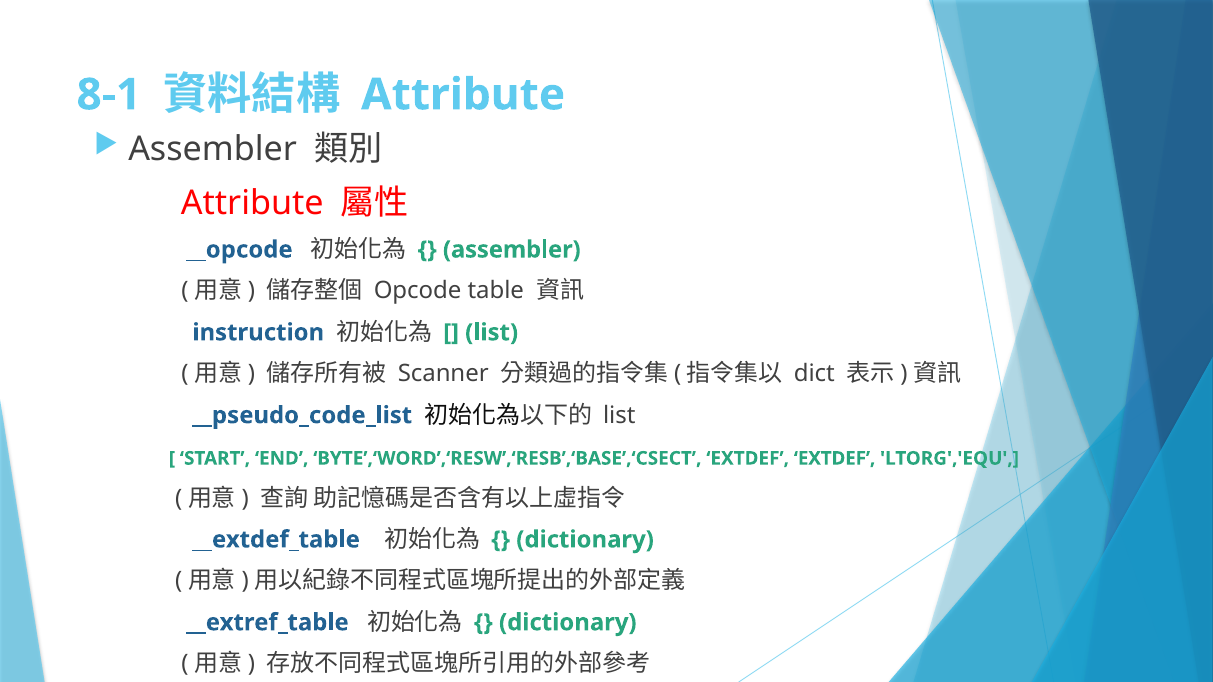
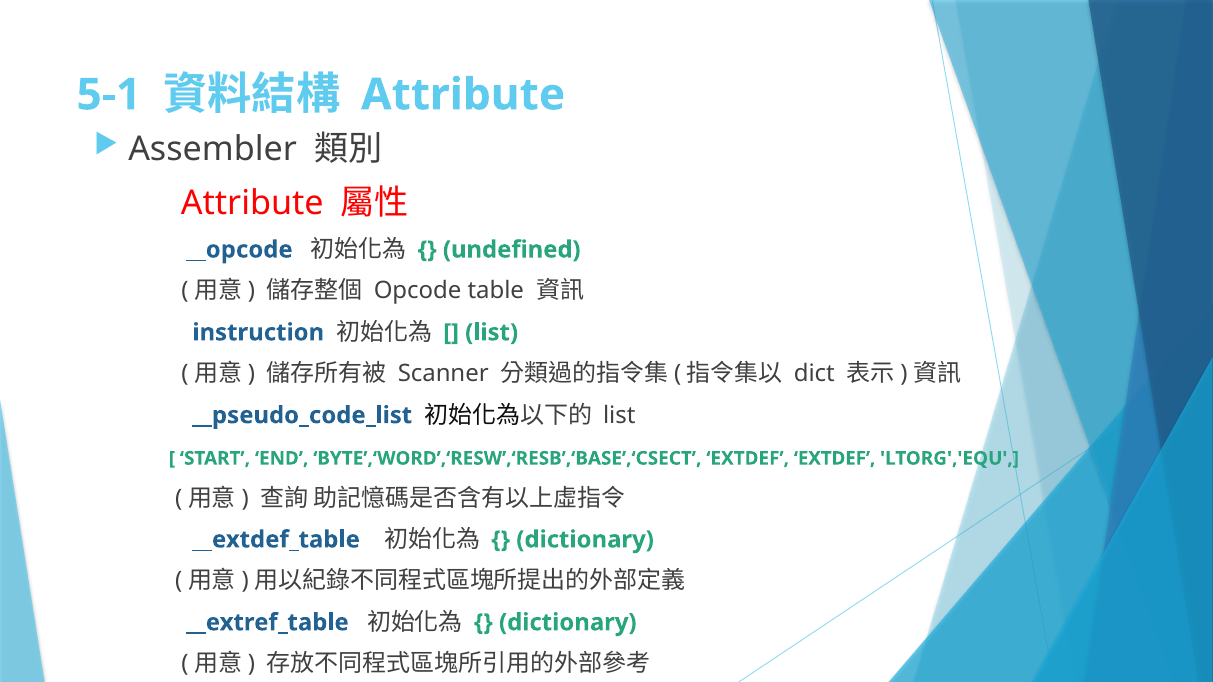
8-1: 8-1 -> 5-1 (109, 95)
assembler: assembler -> undefined (512, 250)
